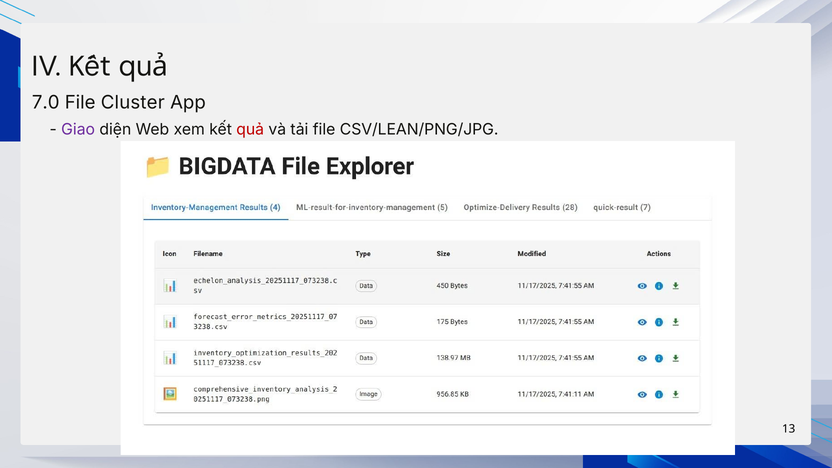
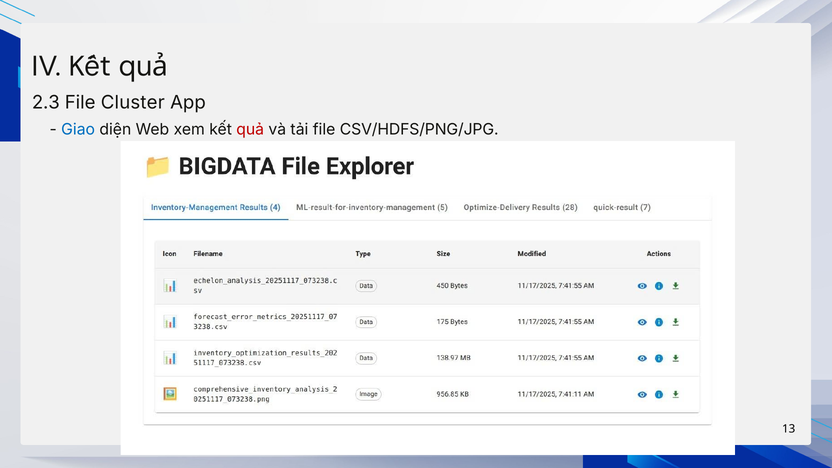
7.0: 7.0 -> 2.3 (46, 103)
Giao colour: purple -> blue (78, 130)
CSV/LEAN/PNG/JPG: CSV/LEAN/PNG/JPG -> CSV/HDFS/PNG/JPG (419, 130)
